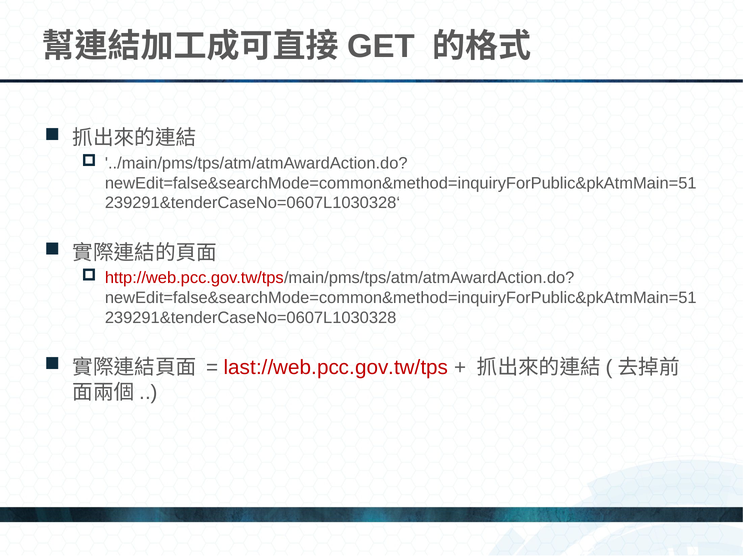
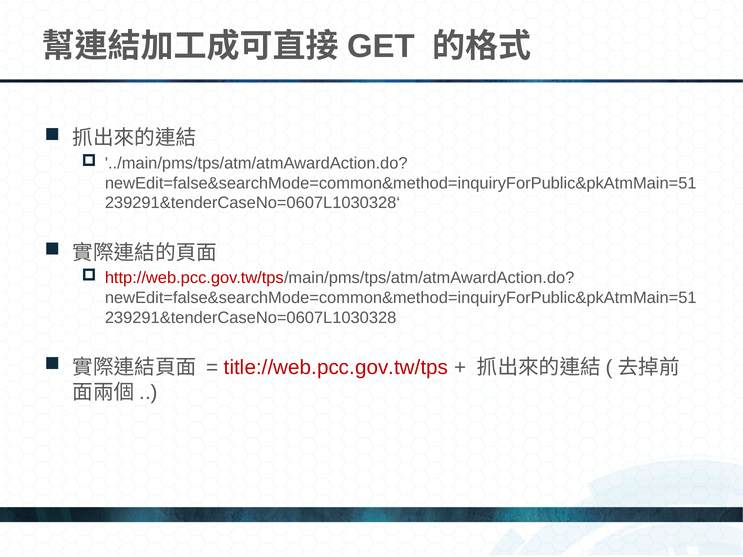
last://web.pcc.gov.tw/tps: last://web.pcc.gov.tw/tps -> title://web.pcc.gov.tw/tps (336, 368)
